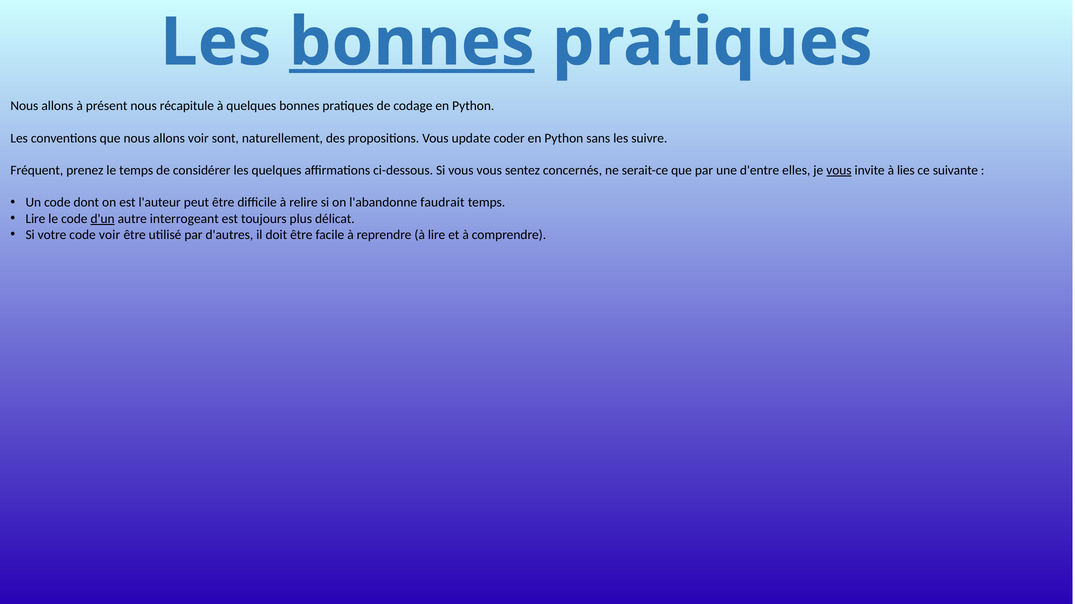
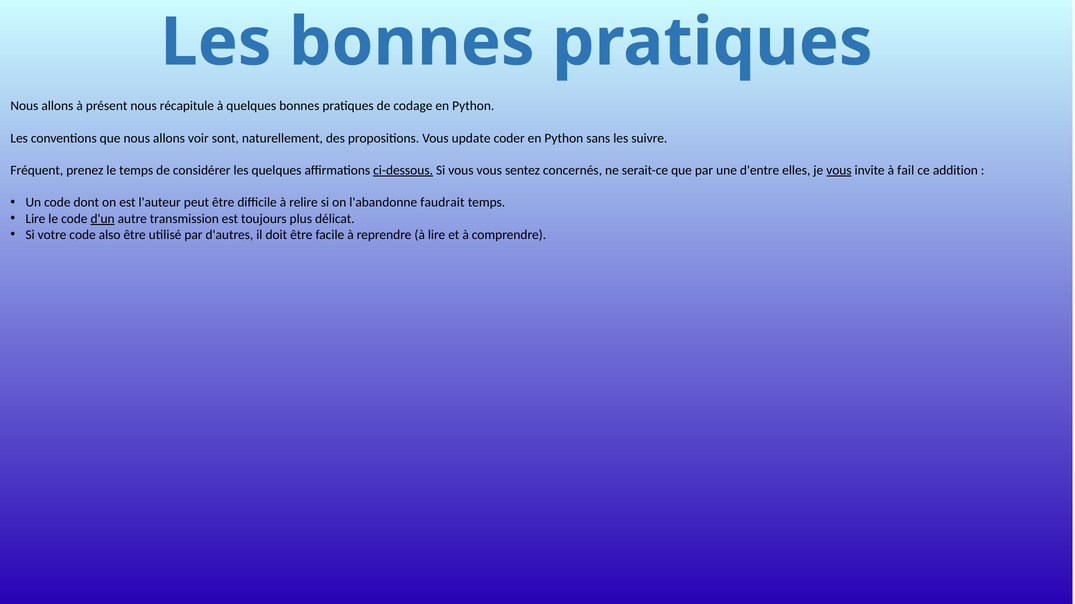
bonnes underline: present -> none (412, 42)
ci-dessous underline: none -> present (403, 171)
lies: lies -> fail (906, 171)
suivante: suivante -> addition (955, 171)
interrogeant: interrogeant -> transmission (184, 219)
code voir: voir -> also (110, 235)
